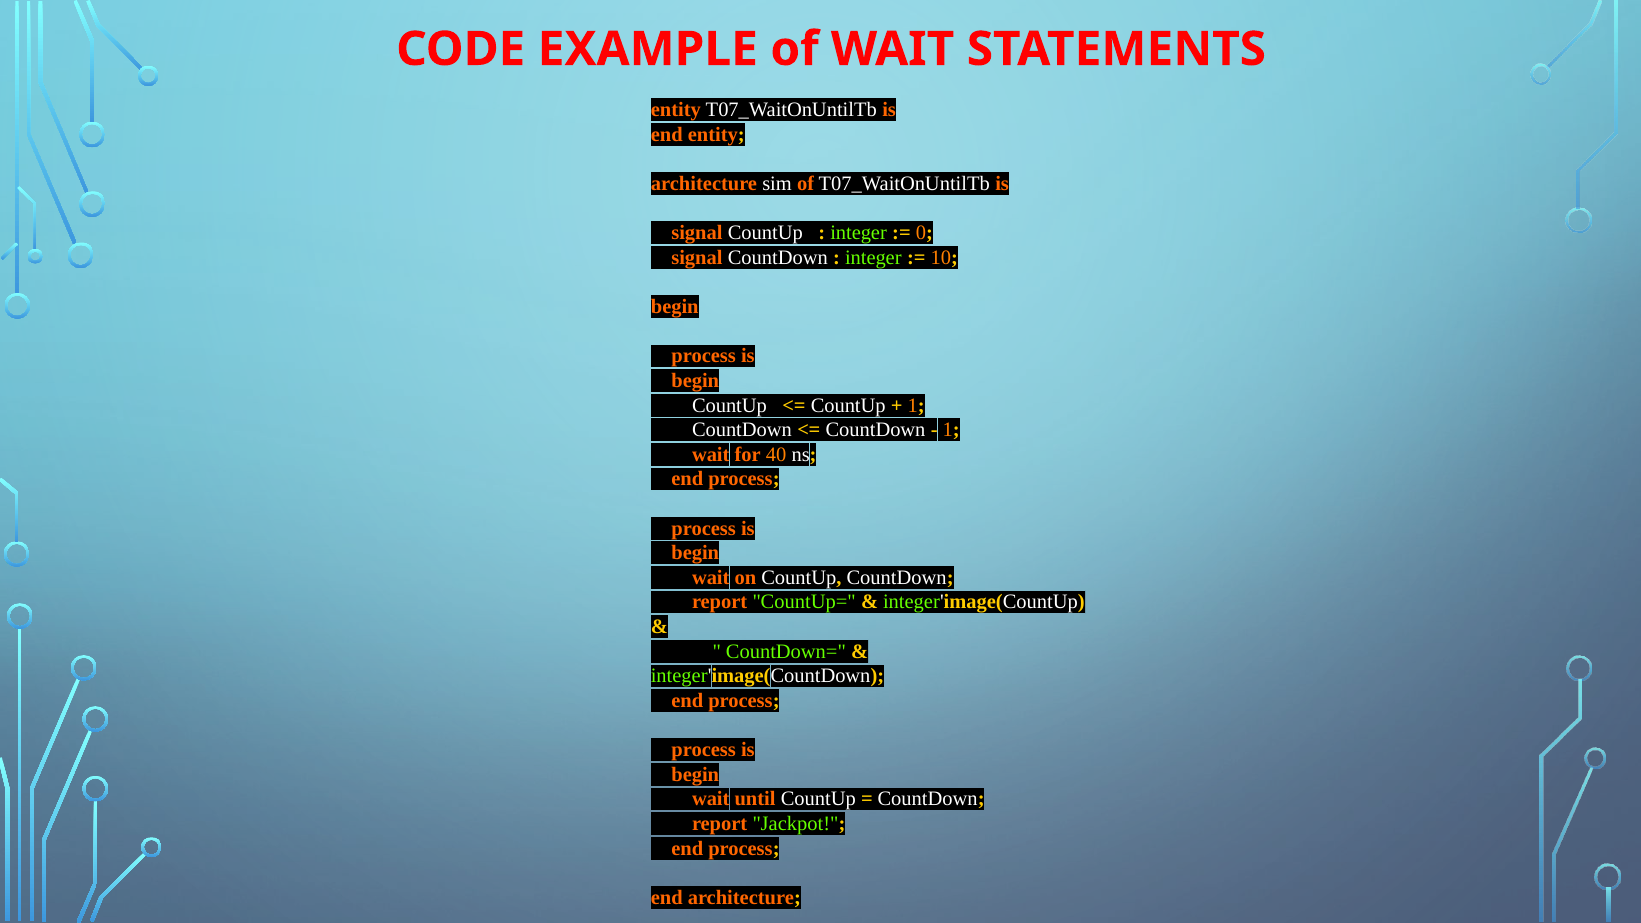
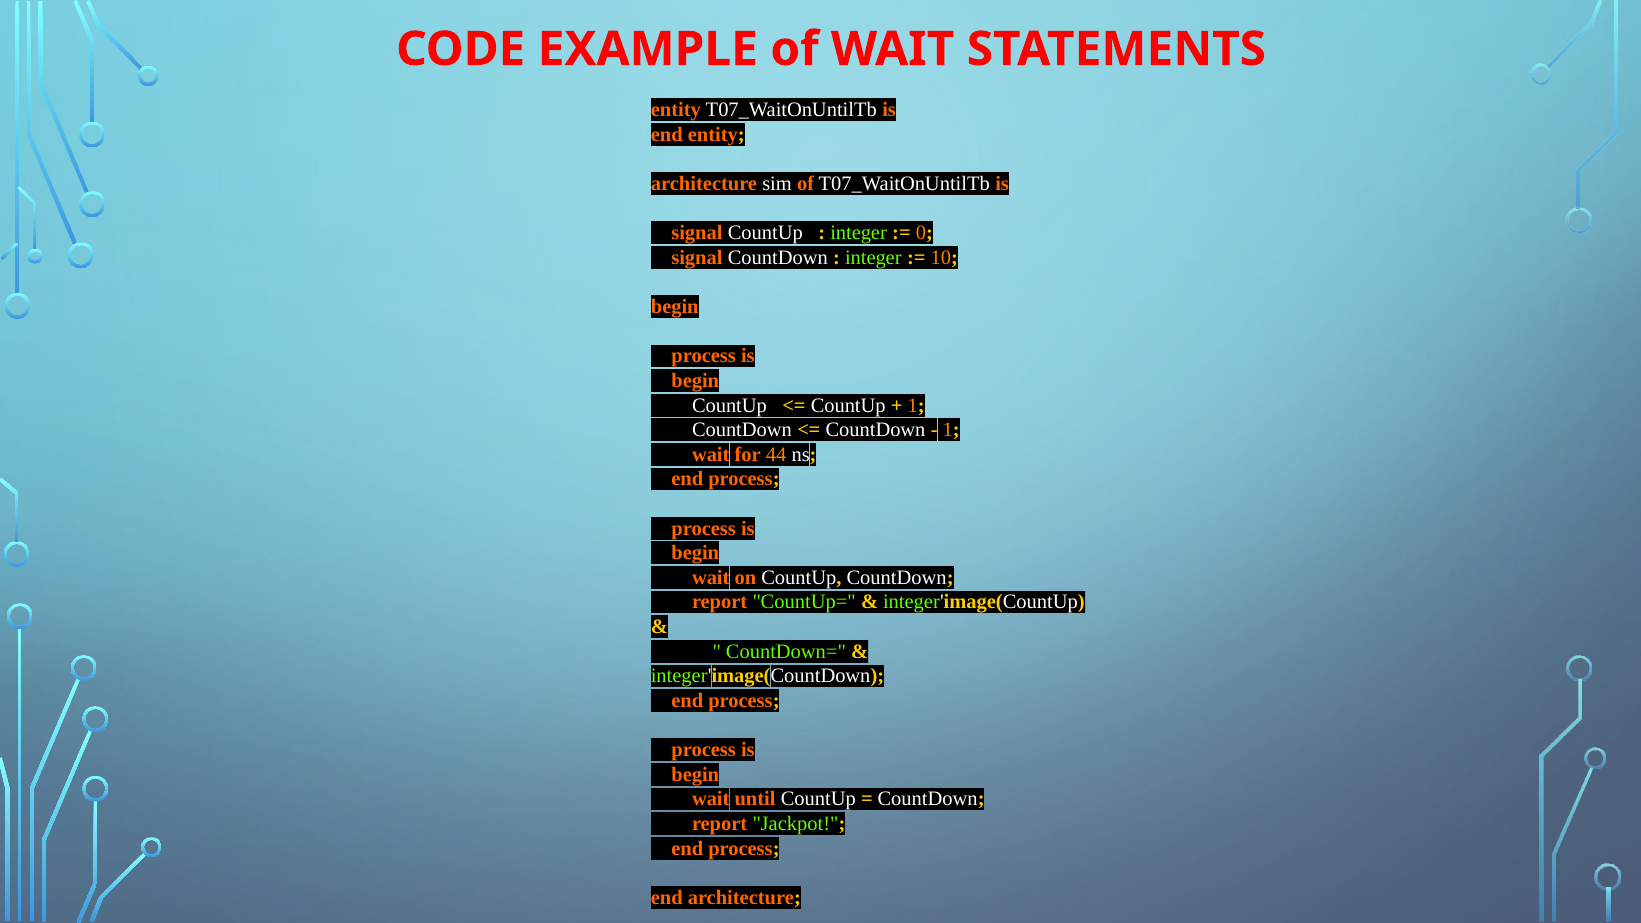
40: 40 -> 44 (776, 455)
